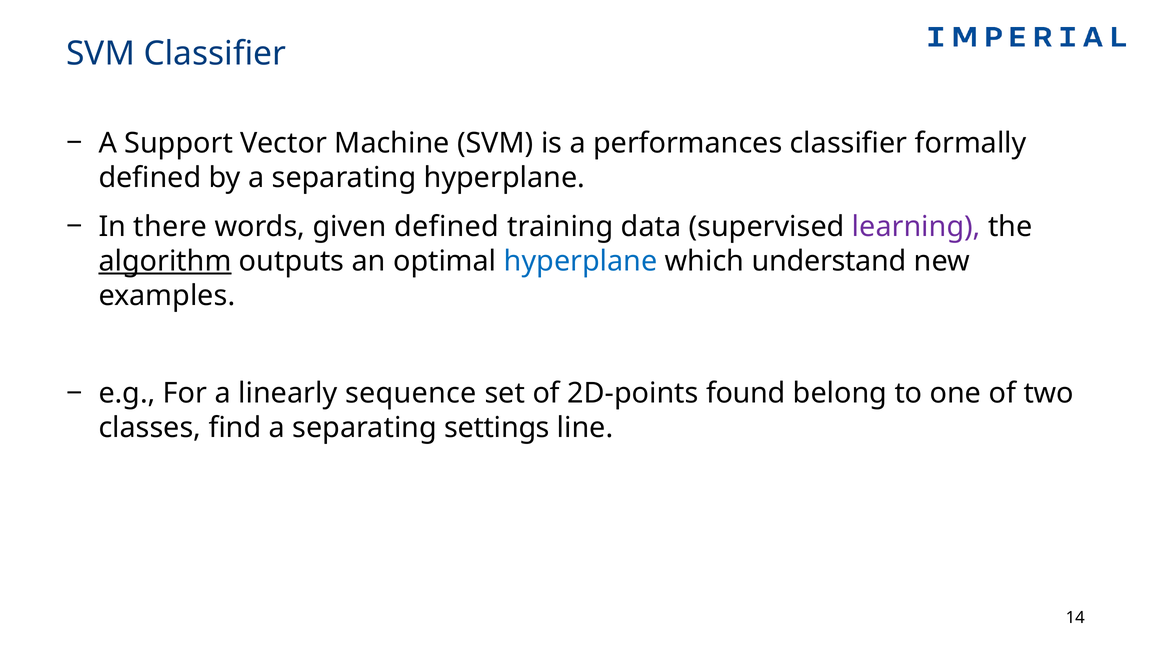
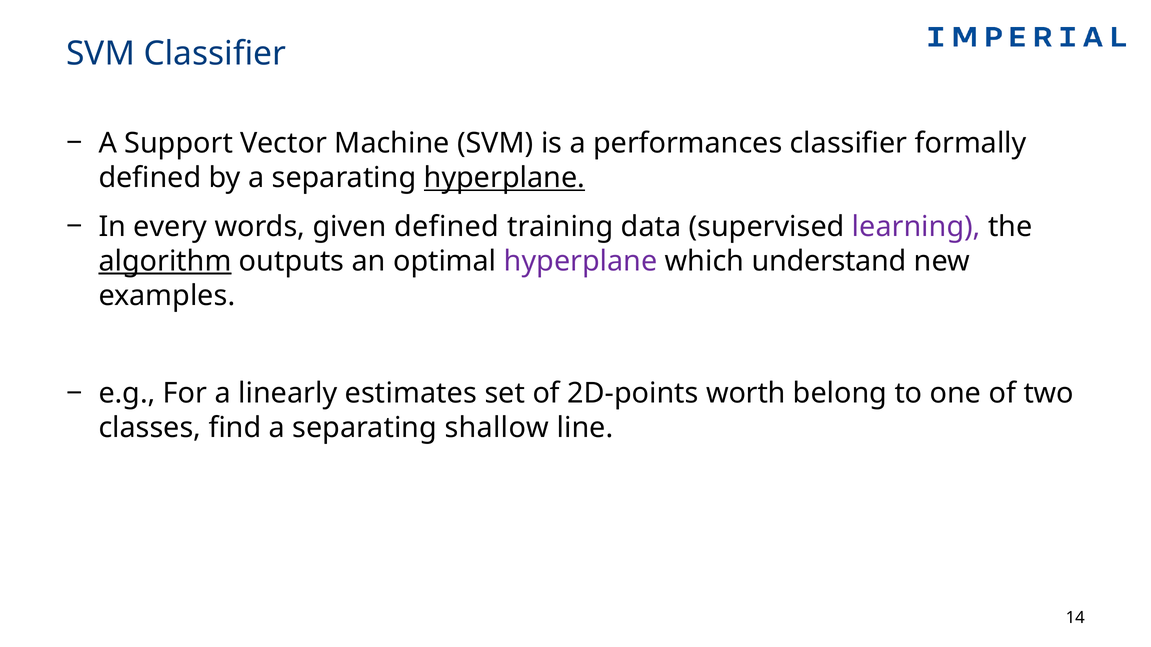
hyperplane underline: none -> present (504, 178)
there: there -> every (170, 227)
hyperplane colour: blue -> purple (581, 261)
sequence: sequence -> estimates (411, 394)
found: found -> worth (746, 394)
settings: settings -> shallow (497, 428)
